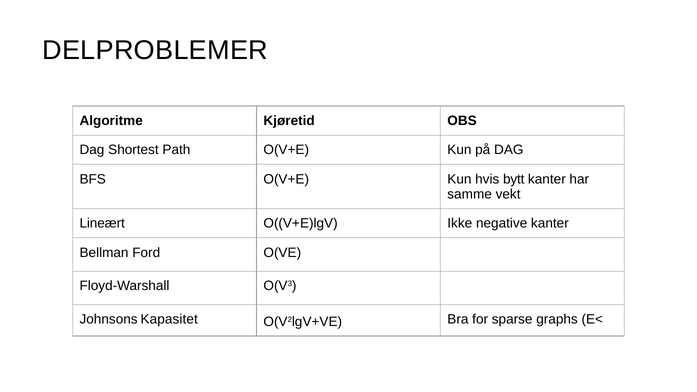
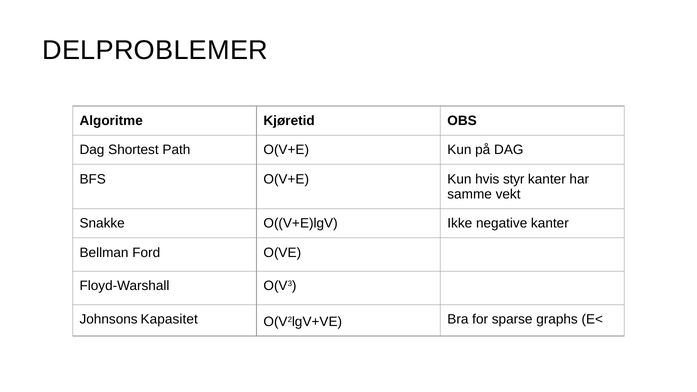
bytt: bytt -> styr (514, 179)
Lineært: Lineært -> Snakke (102, 223)
